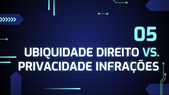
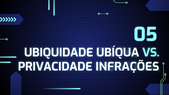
DIREITO: DIREITO -> UBÍQUA (118, 53)
